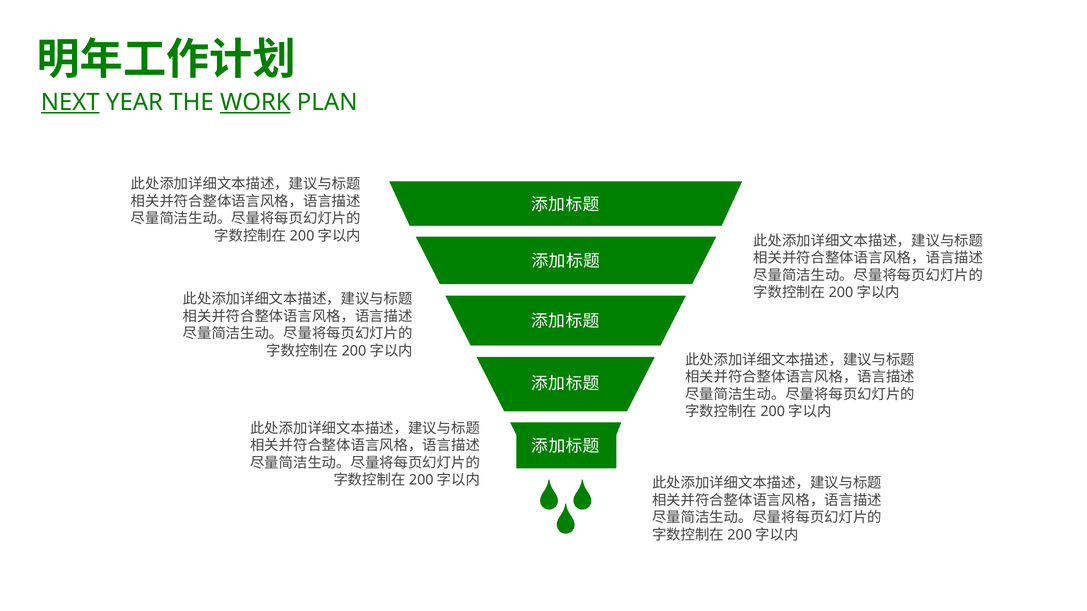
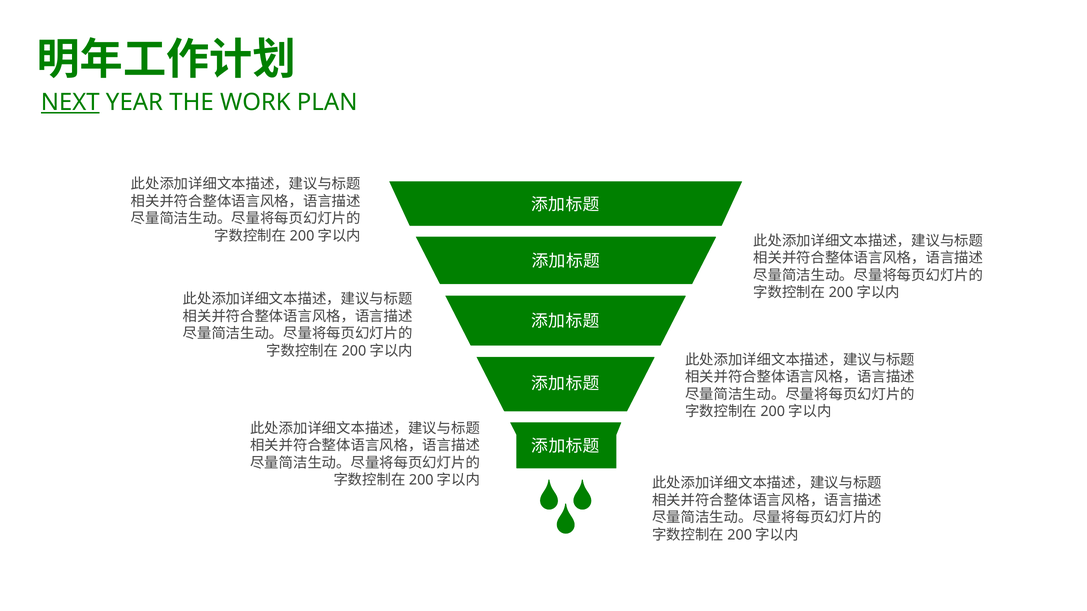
WORK underline: present -> none (255, 102)
